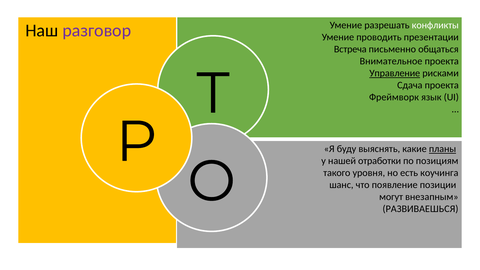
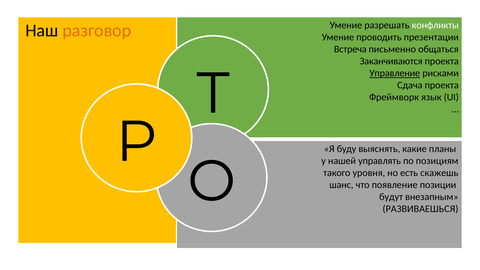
разговор colour: purple -> orange (97, 31)
Внимательное: Внимательное -> Заканчиваются (391, 61)
планы underline: present -> none (443, 149)
отработки: отработки -> управлять (380, 161)
коучинга: коучинга -> скажешь (439, 173)
могут: могут -> будут (391, 197)
